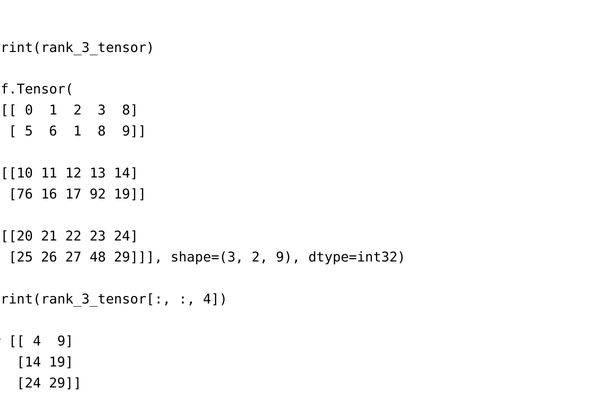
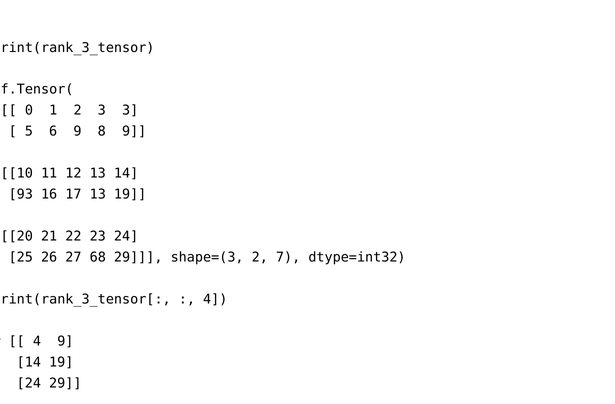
3 8: 8 -> 3 (130, 111)
6 1: 1 -> 9 (77, 132)
76: 76 -> 93 (21, 194)
17 92: 92 -> 13 (98, 194)
48: 48 -> 68 (98, 257)
2 9: 9 -> 7 (288, 257)
